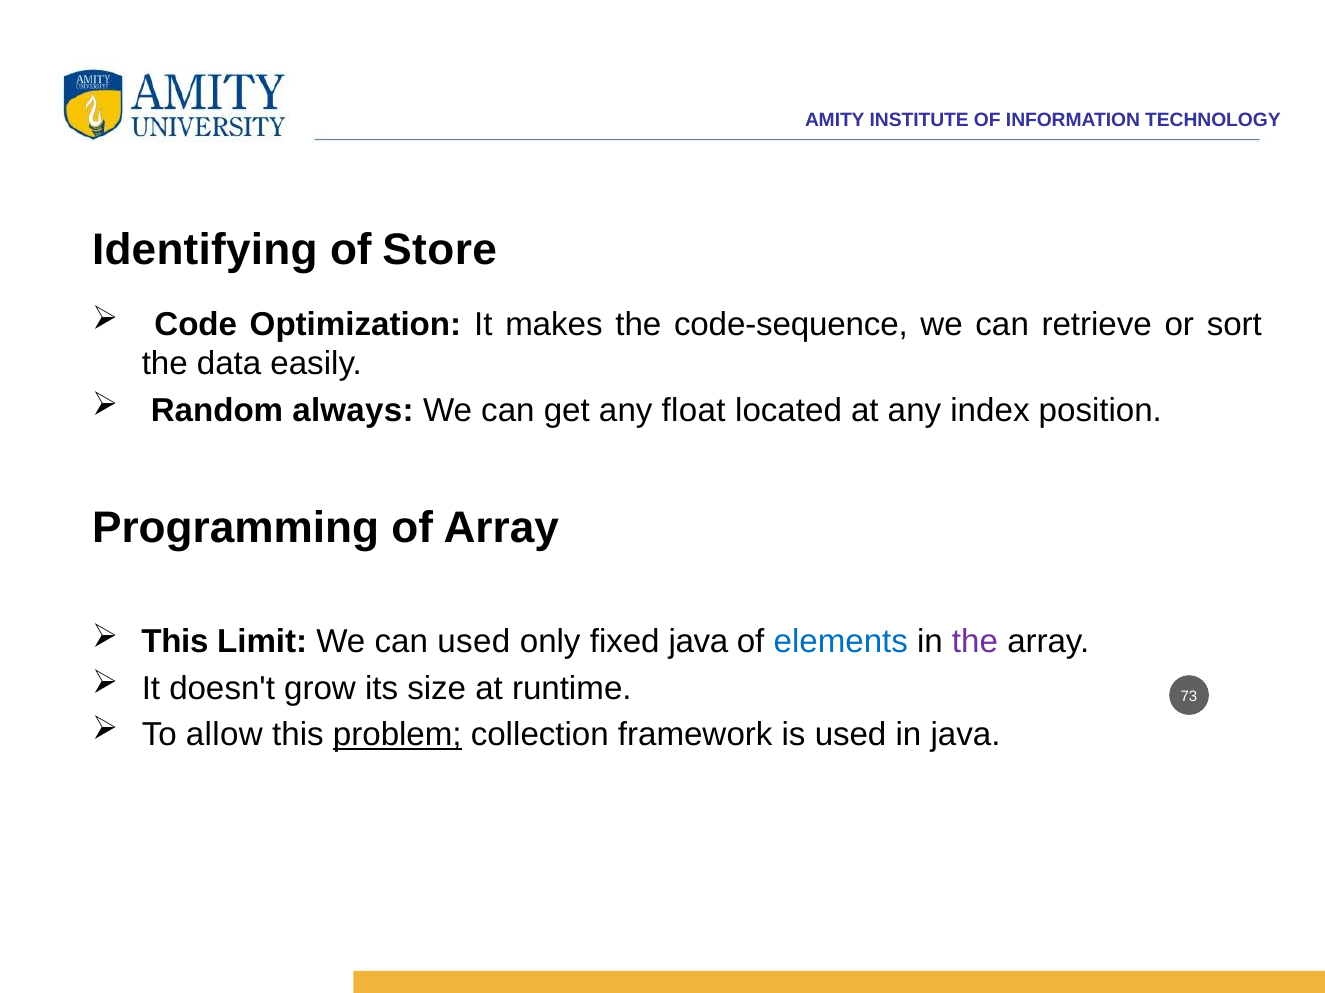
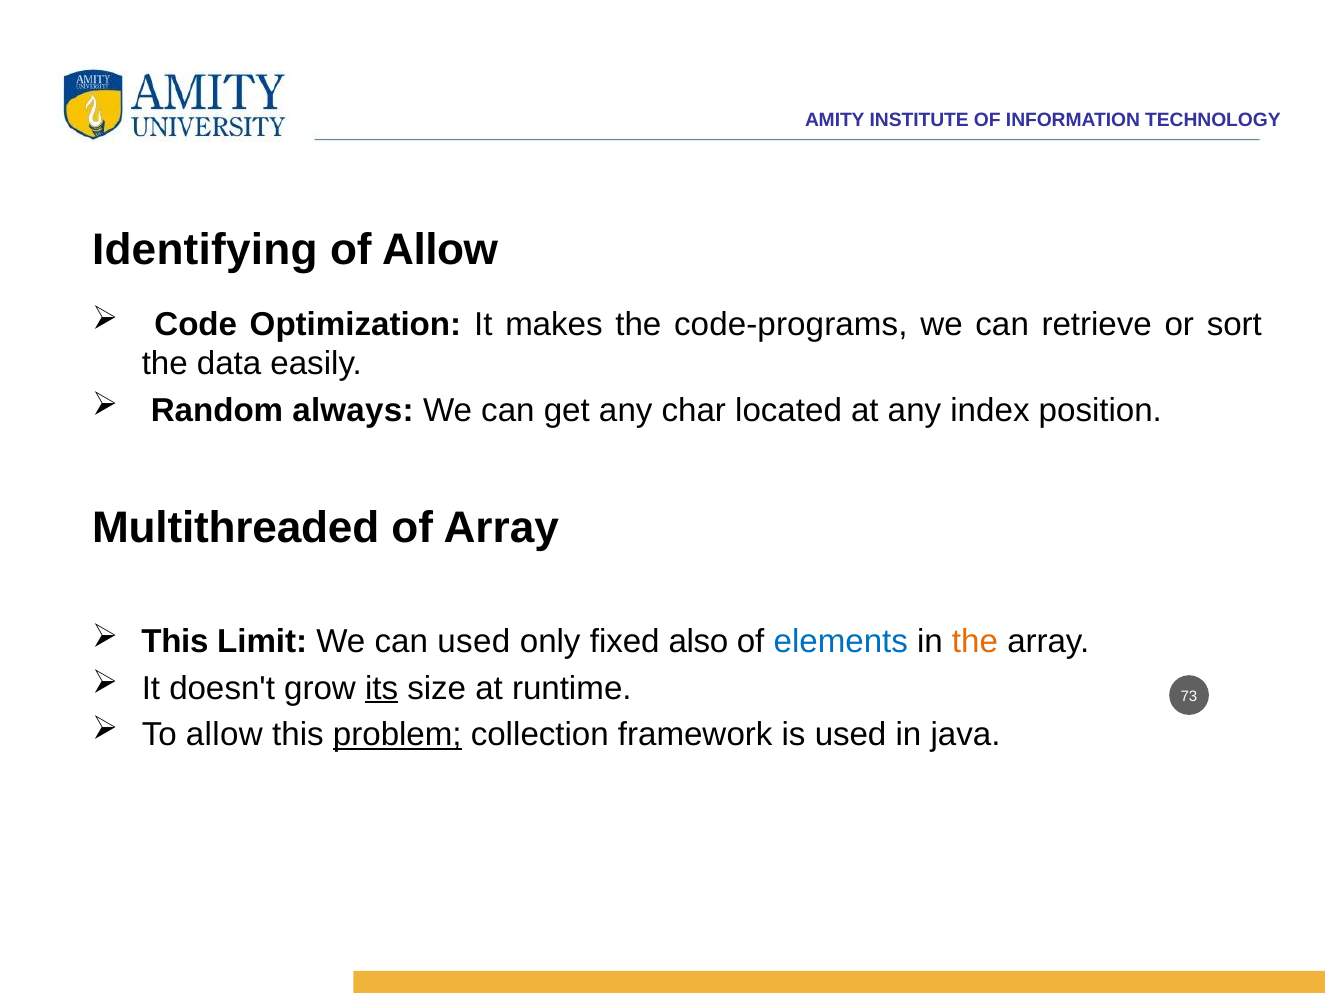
of Store: Store -> Allow (440, 250)
code-sequence: code-sequence -> code-programs (791, 324)
float: float -> char (694, 410)
Programming: Programming -> Multithreaded (236, 528)
fixed java: java -> also (698, 642)
the colour: purple -> orange (975, 642)
its underline: none -> present (382, 689)
